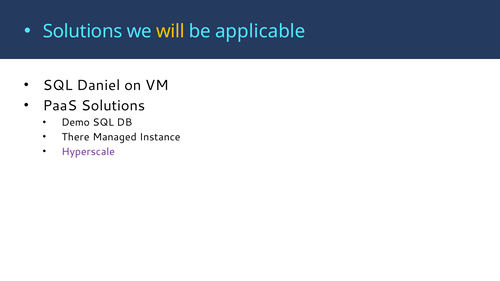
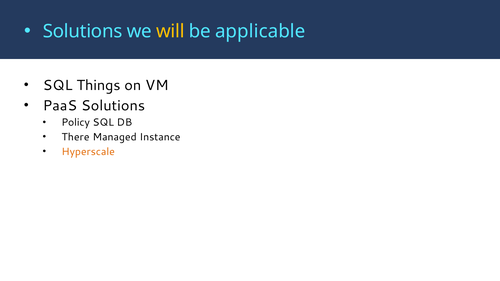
Daniel: Daniel -> Things (99, 85)
Demo: Demo -> Policy (76, 123)
Hyperscale colour: purple -> orange (88, 152)
